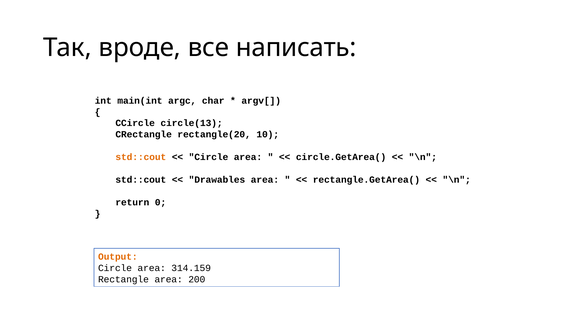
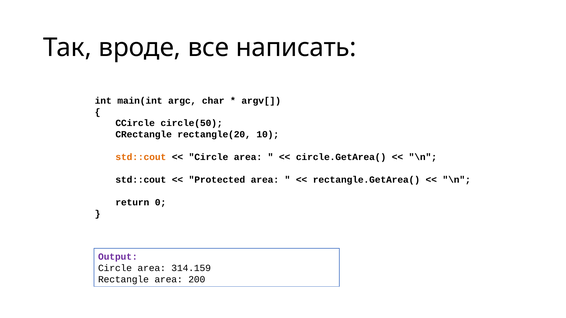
circle(13: circle(13 -> circle(50 (192, 123)
Drawables: Drawables -> Protected (217, 180)
Output colour: orange -> purple (118, 257)
